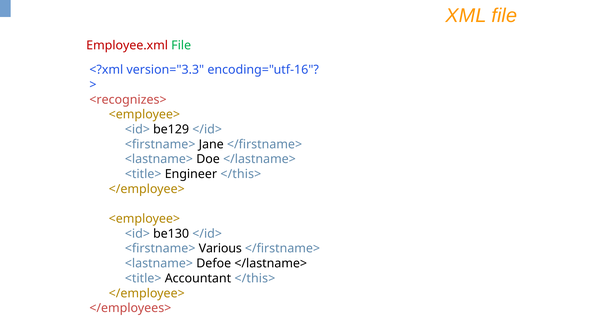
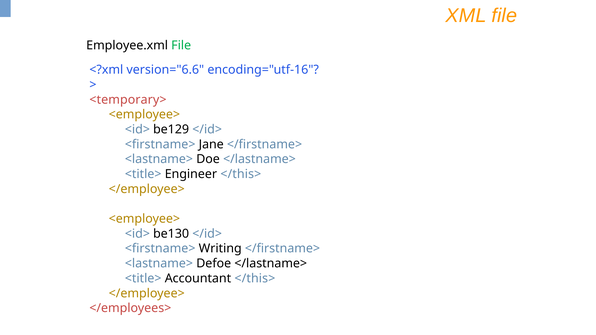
Employee.xml colour: red -> black (127, 45)
version="3.3: version="3.3 -> version="6.6 (165, 70)
<recognizes>: <recognizes> -> <temporary> (128, 100)
Various: Various -> Writing (220, 249)
